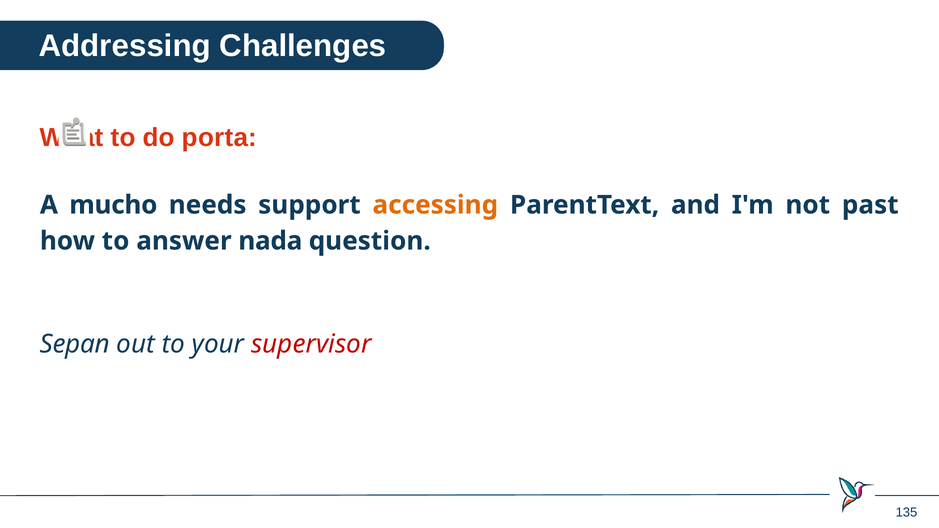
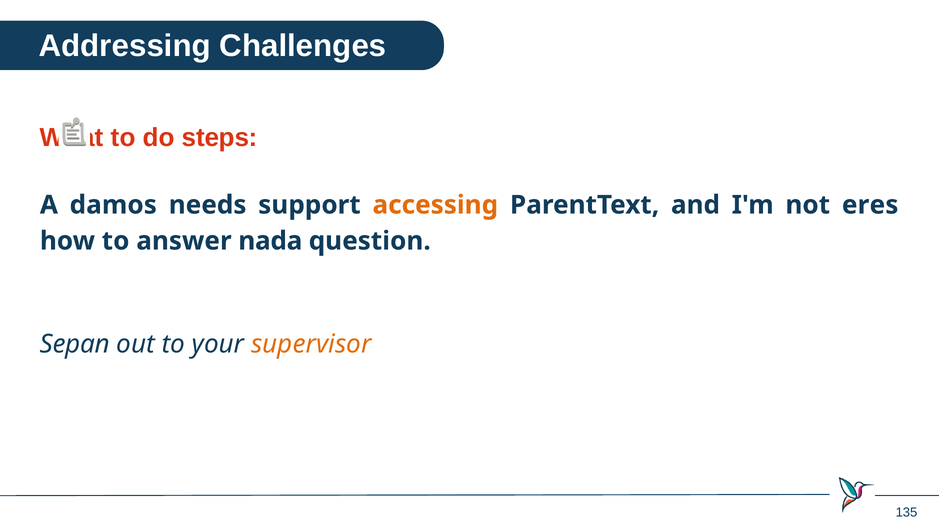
porta: porta -> steps (220, 138)
mucho: mucho -> damos (113, 205)
past: past -> eres (870, 205)
supervisor colour: red -> orange (311, 344)
